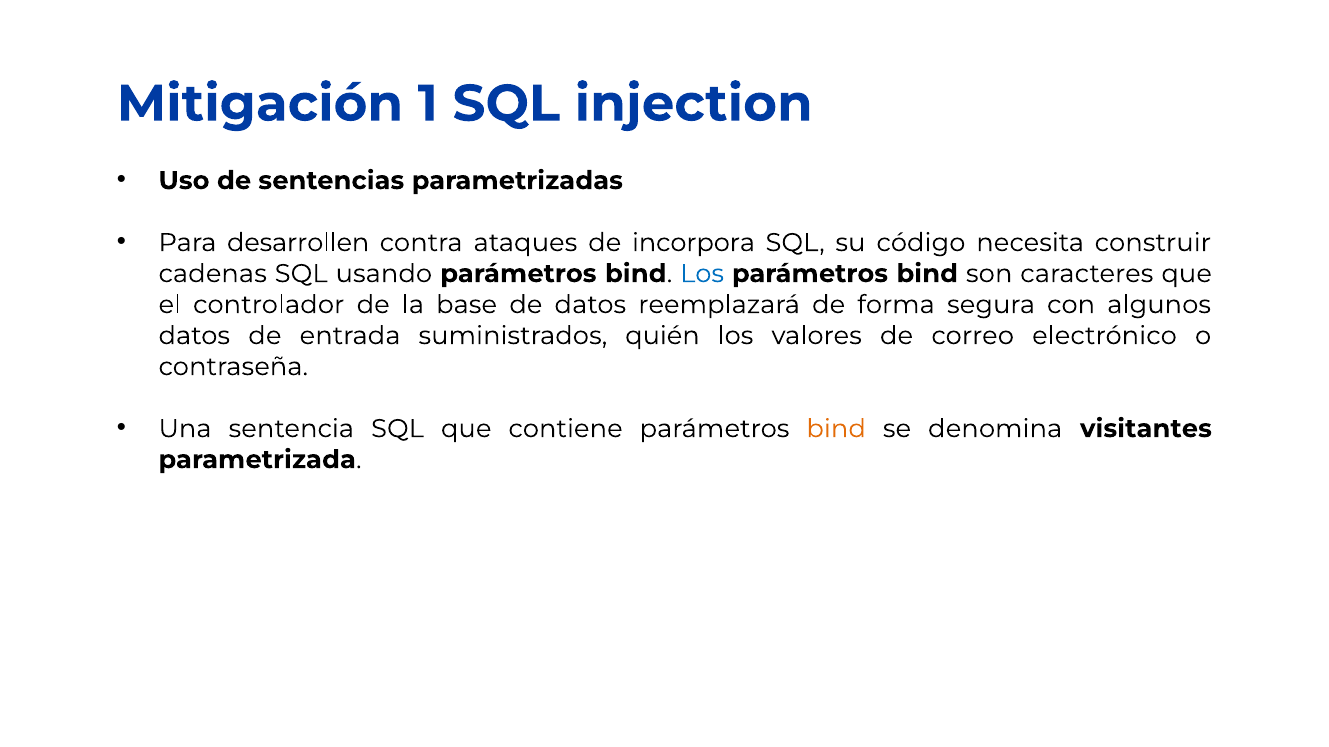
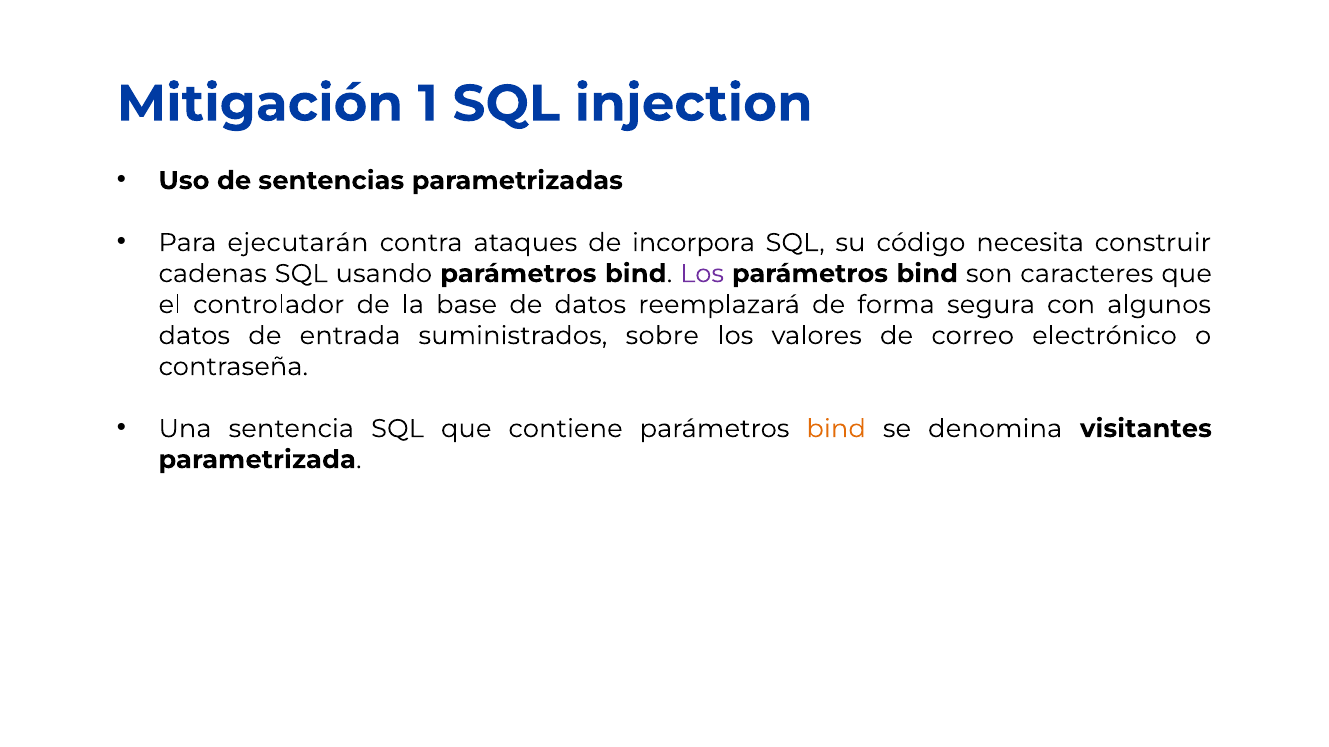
desarrollen: desarrollen -> ejecutarán (298, 243)
Los colour: blue -> purple (702, 274)
quién: quién -> sobre (662, 336)
